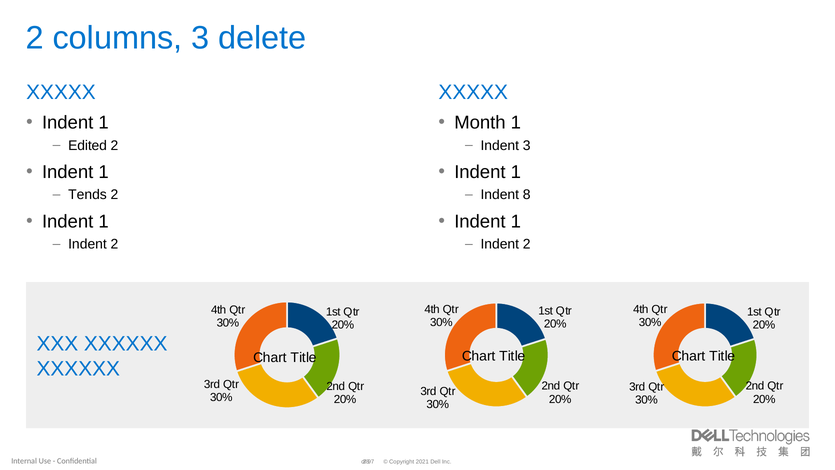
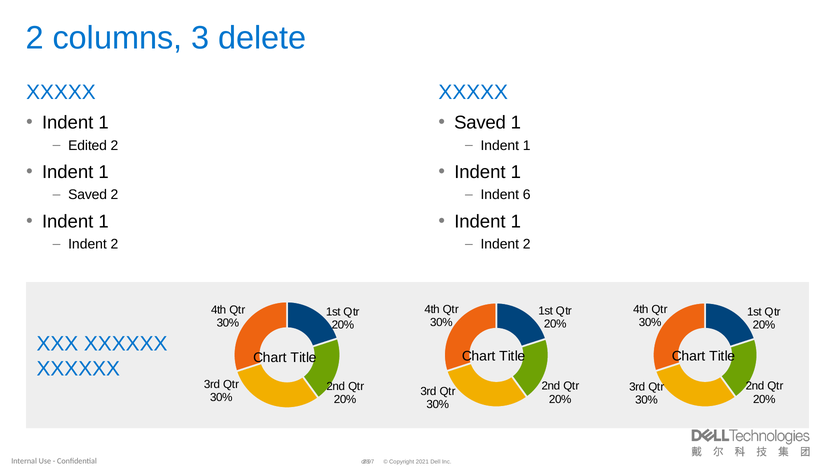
Month: Month -> Saved (480, 123)
3: 3 -> 1 (527, 145)
Tends: Tends -> Saved (88, 195)
8: 8 -> 6 (527, 195)
